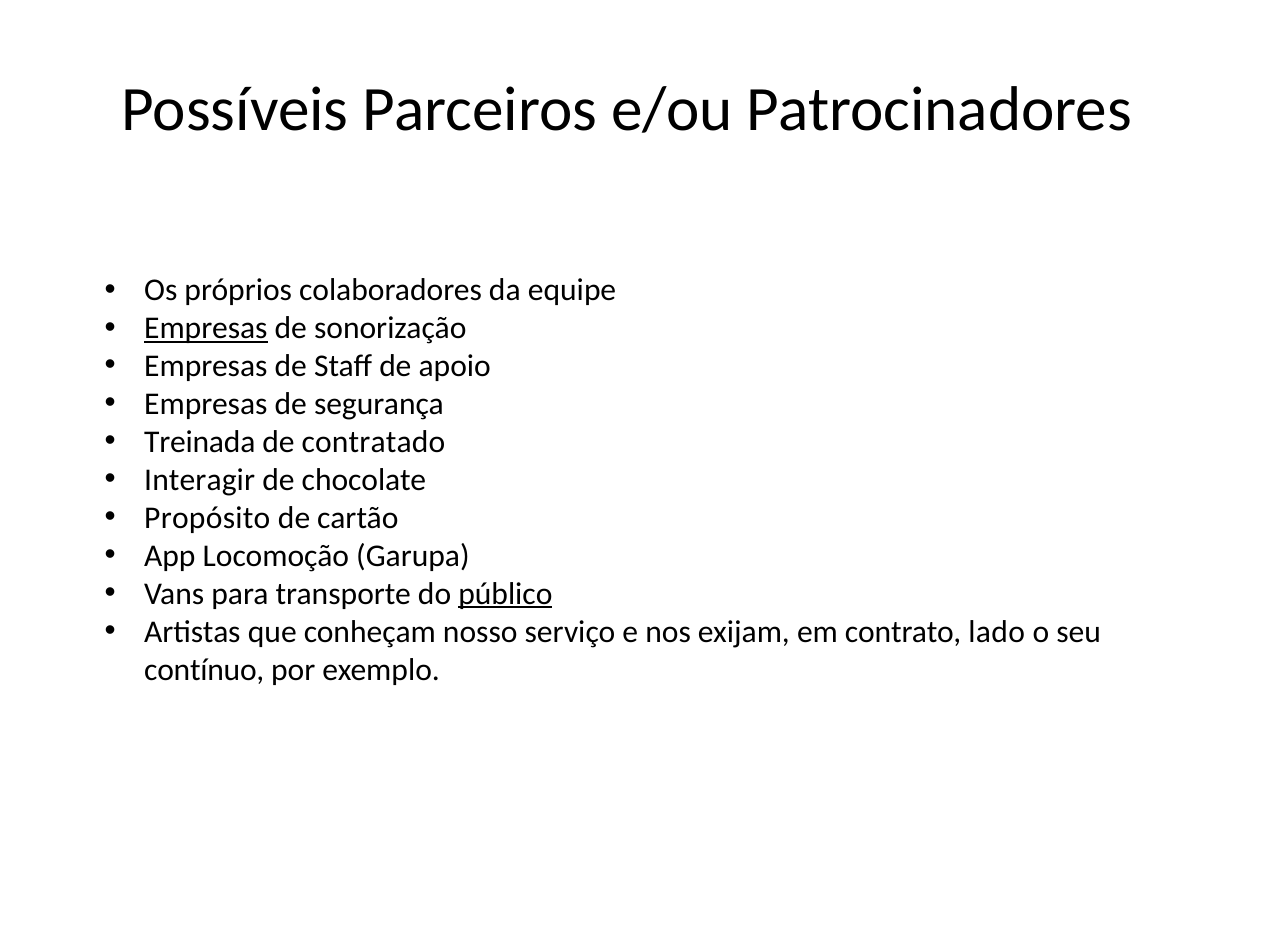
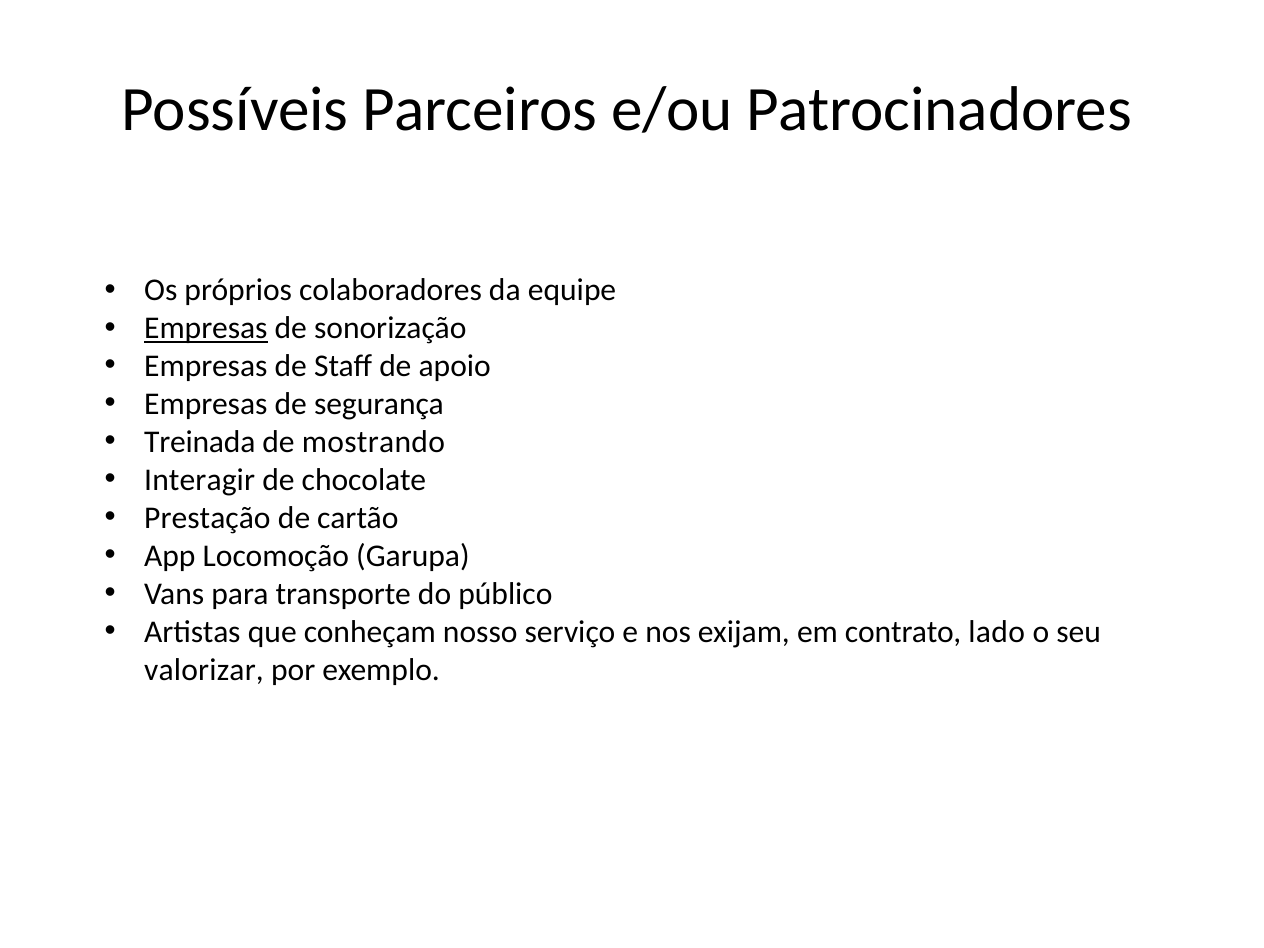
contratado: contratado -> mostrando (373, 442)
Propósito: Propósito -> Prestação (207, 518)
público underline: present -> none (505, 594)
contínuo: contínuo -> valorizar (204, 670)
